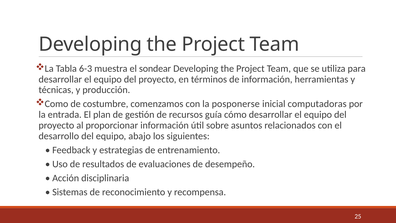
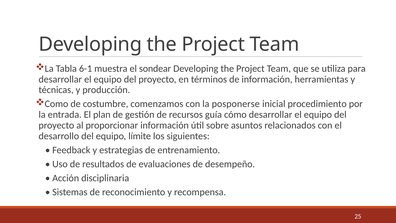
6-3: 6-3 -> 6-1 (86, 68)
computadoras: computadoras -> procedimiento (317, 104)
abajo: abajo -> límite (140, 136)
